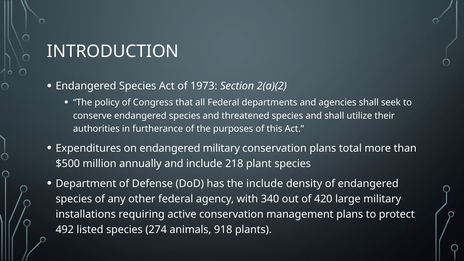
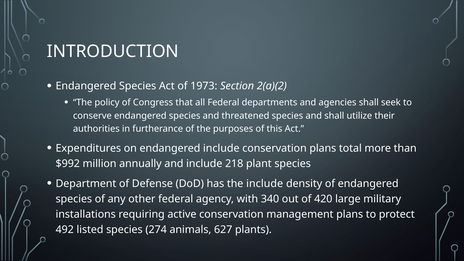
endangered military: military -> include (221, 148)
$500: $500 -> $992 (68, 164)
918: 918 -> 627 (223, 230)
